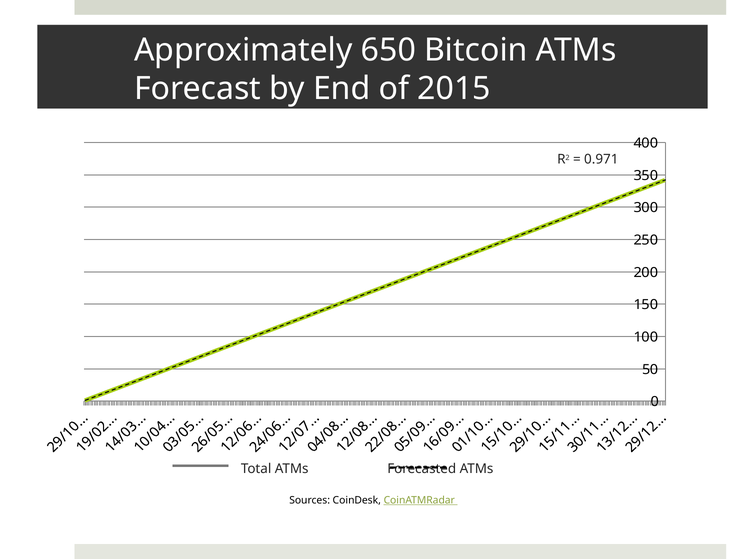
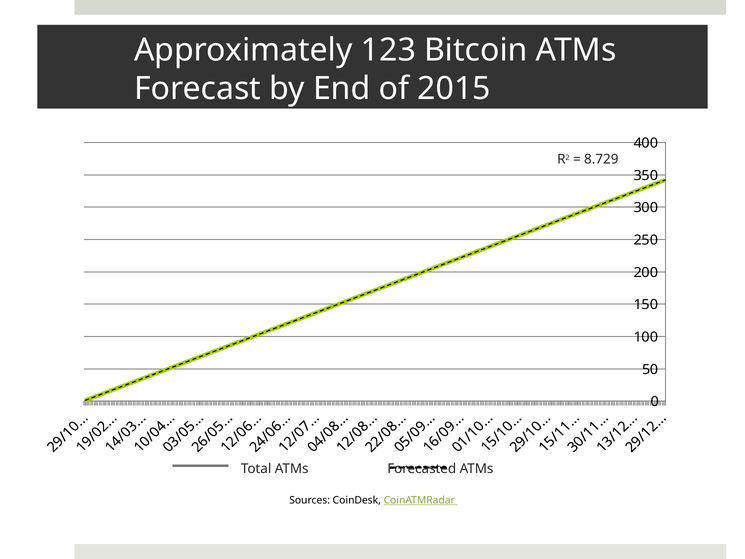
650: 650 -> 123 (388, 50)
0.971: 0.971 -> 8.729 (601, 159)
